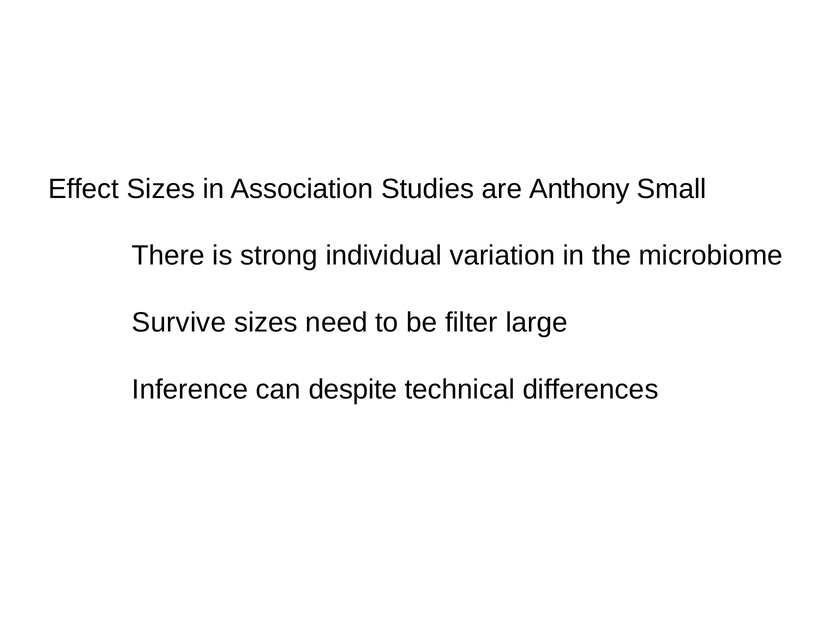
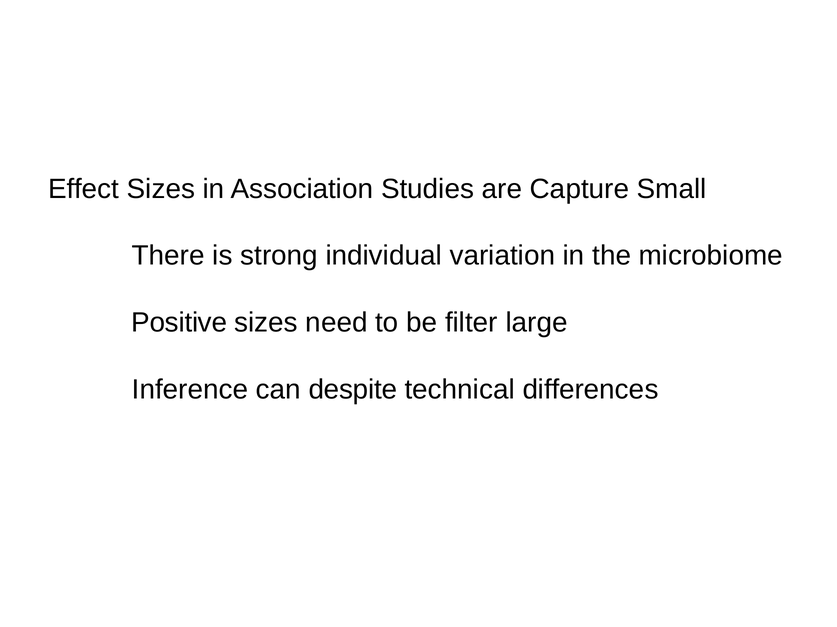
Anthony: Anthony -> Capture (579, 189)
Survive: Survive -> Positive (179, 323)
